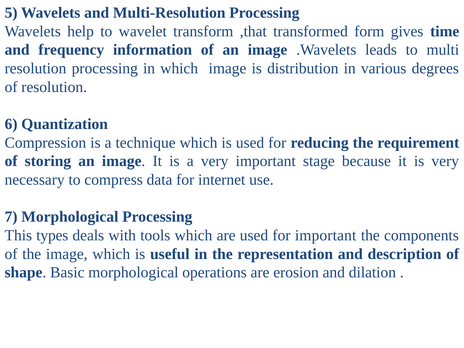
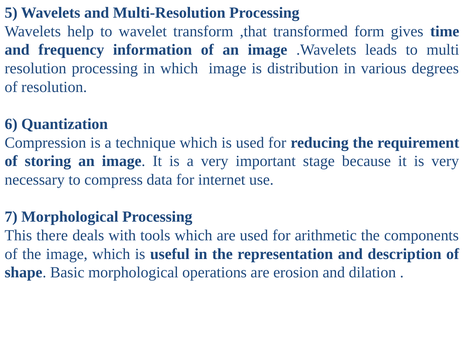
types: types -> there (52, 235)
for important: important -> arithmetic (326, 235)
